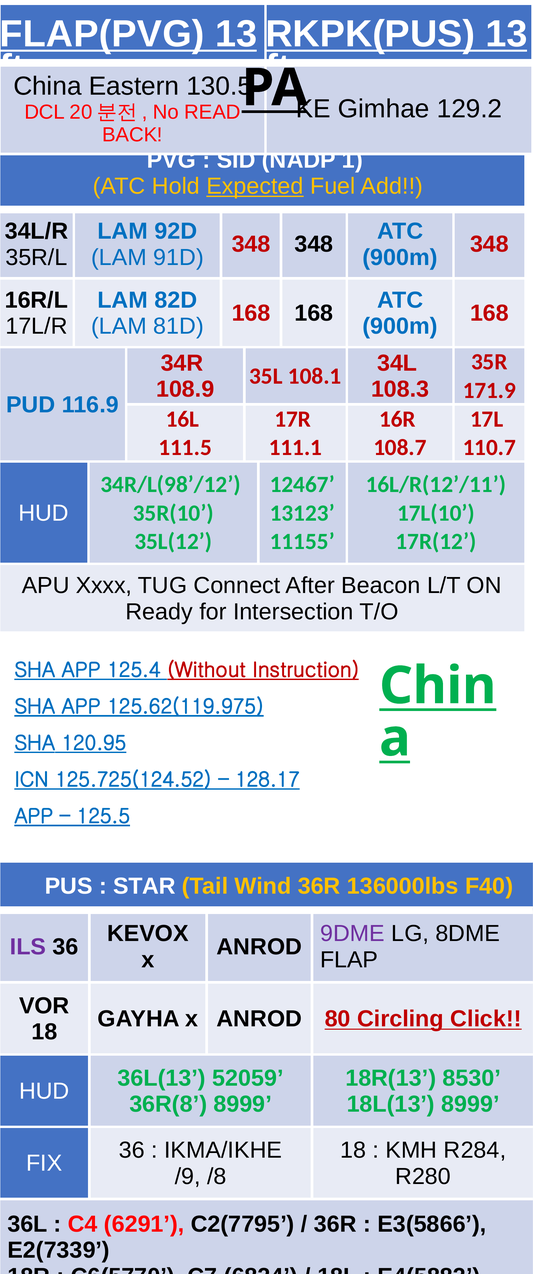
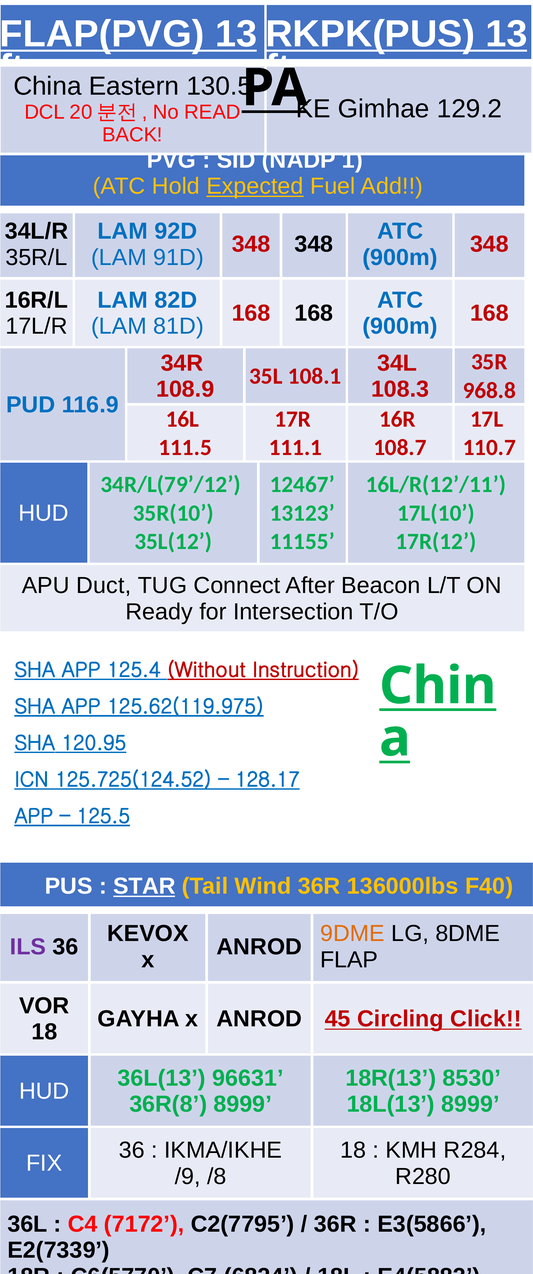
171.9: 171.9 -> 968.8 (489, 391)
34R/L(98’/12: 34R/L(98’/12 -> 34R/L(79’/12 (171, 485)
Xxxx: Xxxx -> Duct (104, 586)
STAR underline: none -> present (144, 887)
9DME colour: purple -> orange (352, 935)
80: 80 -> 45 (338, 1020)
52059: 52059 -> 96631 (248, 1079)
6291: 6291 -> 7172 (144, 1225)
